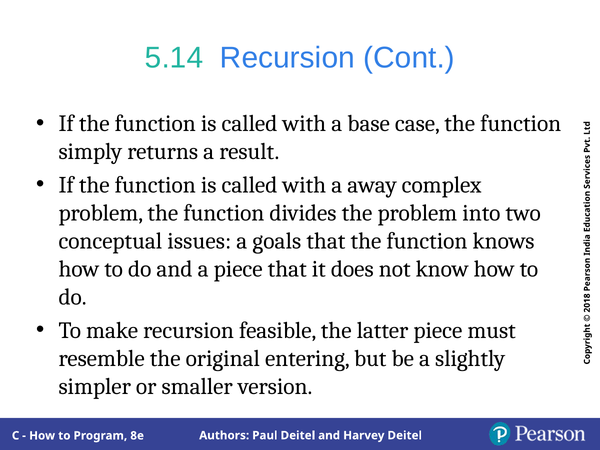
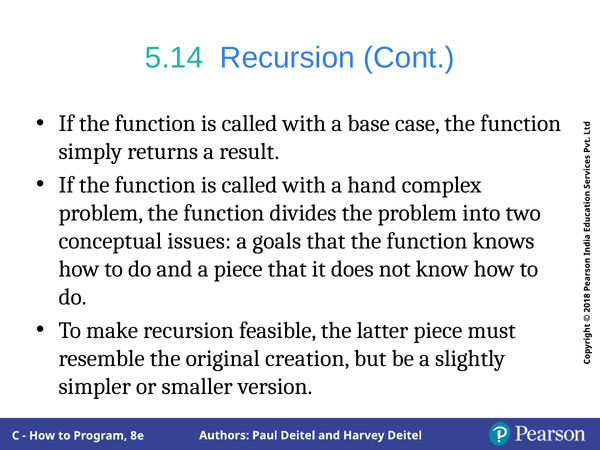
away: away -> hand (372, 185)
entering: entering -> creation (307, 358)
